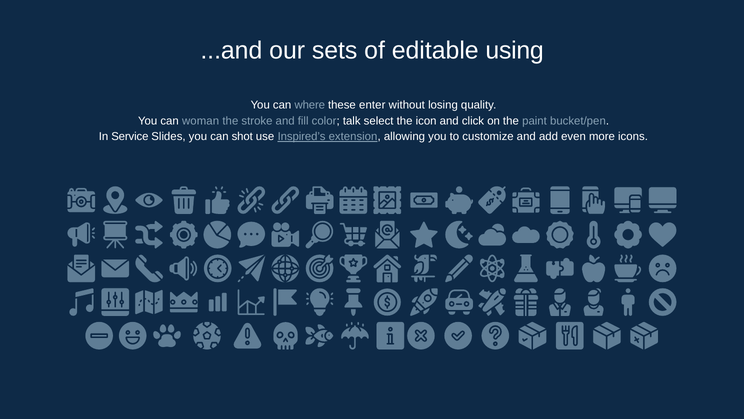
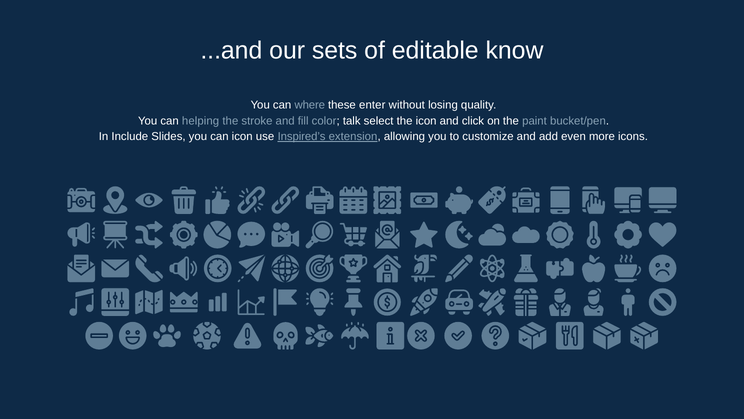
using: using -> know (514, 50)
woman: woman -> helping (201, 121)
Service: Service -> Include (130, 136)
can shot: shot -> icon (242, 136)
